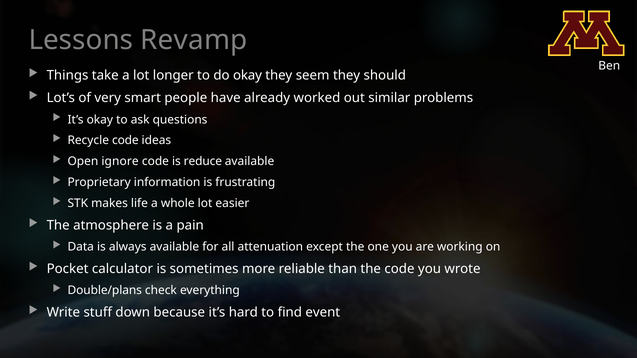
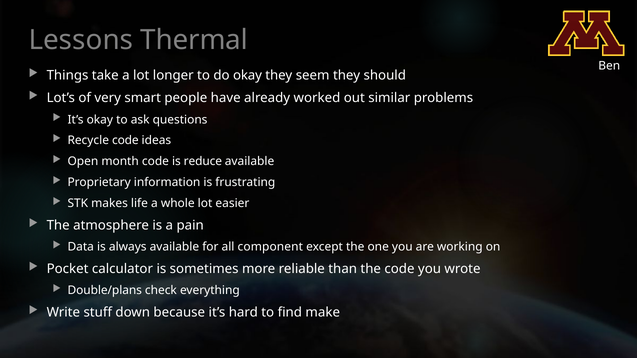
Revamp: Revamp -> Thermal (194, 40)
ignore: ignore -> month (120, 162)
attenuation: attenuation -> component (270, 247)
event: event -> make (323, 313)
